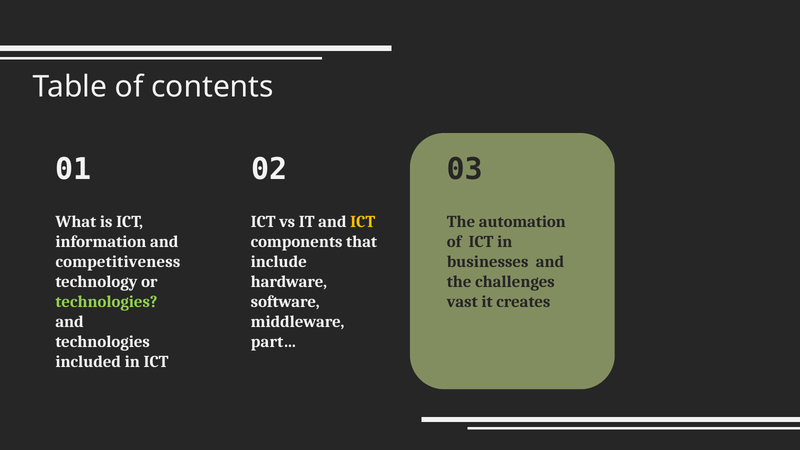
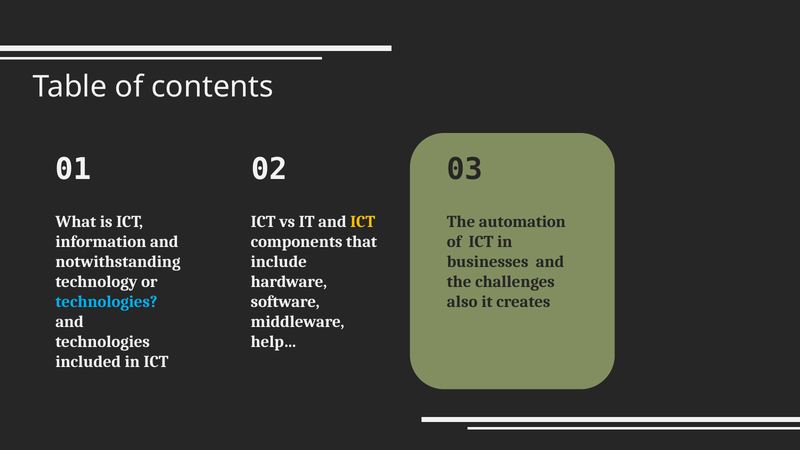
competitiveness: competitiveness -> notwithstanding (118, 262)
technologies colour: light green -> light blue (106, 302)
vast: vast -> also (462, 302)
part…: part… -> help… (274, 342)
